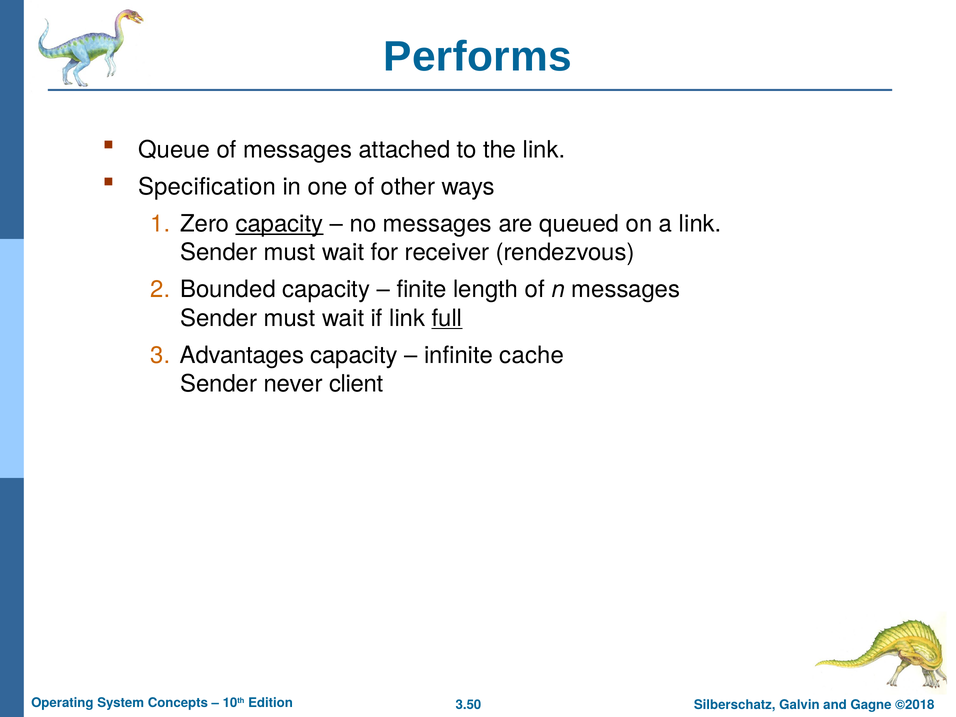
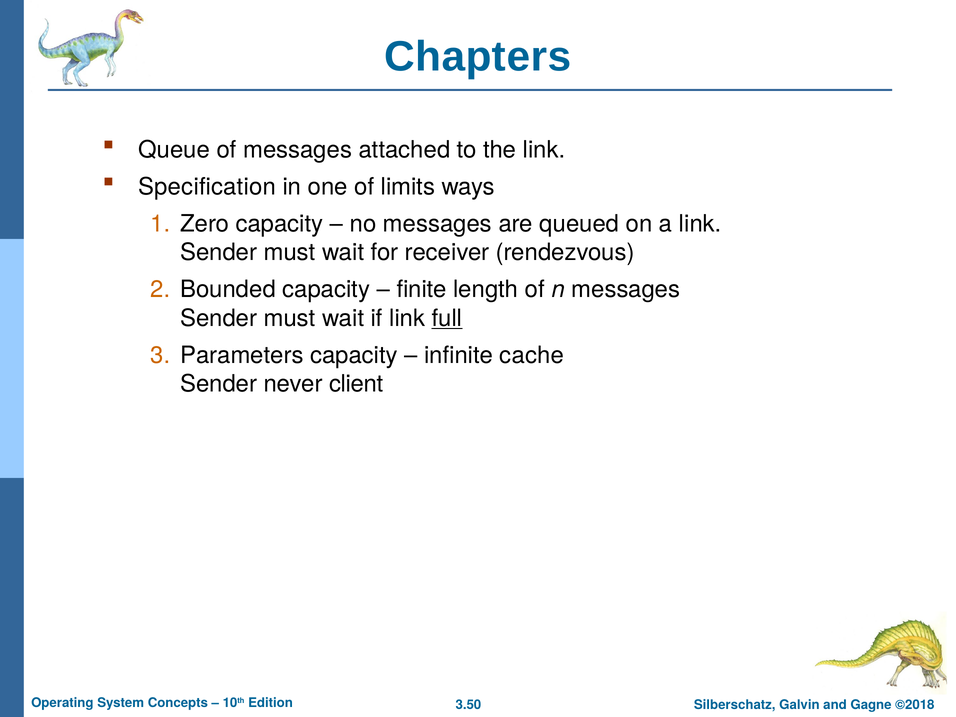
Performs: Performs -> Chapters (478, 57)
other: other -> limits (408, 187)
capacity underline: present -> none (280, 224)
Advantages: Advantages -> Parameters (242, 355)
